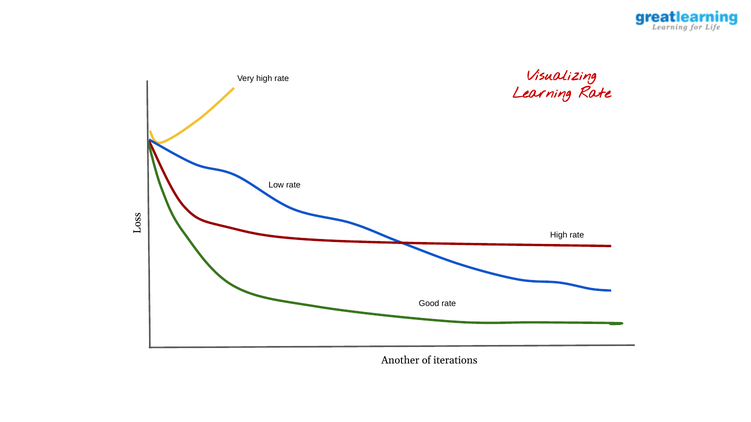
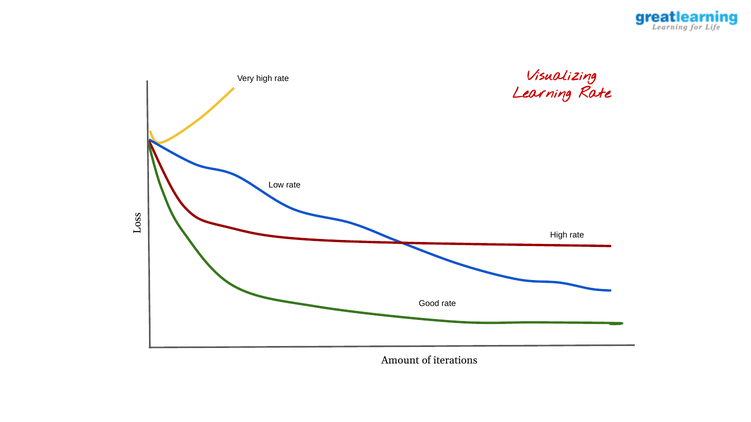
Another: Another -> Amount (400, 361)
